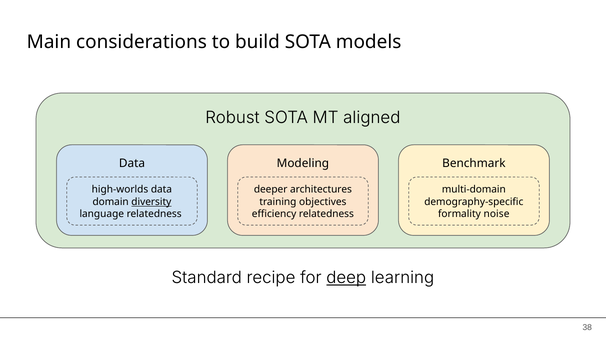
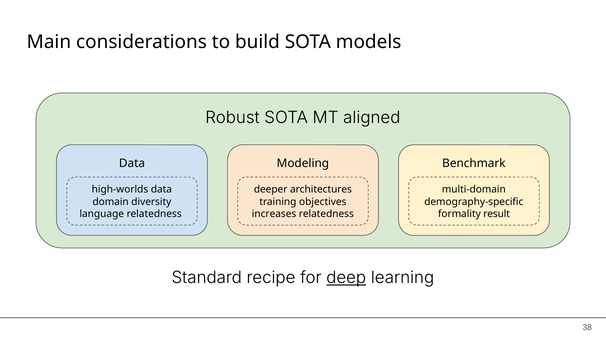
diversity underline: present -> none (151, 202)
efficiency: efficiency -> increases (274, 214)
noise: noise -> result (497, 214)
